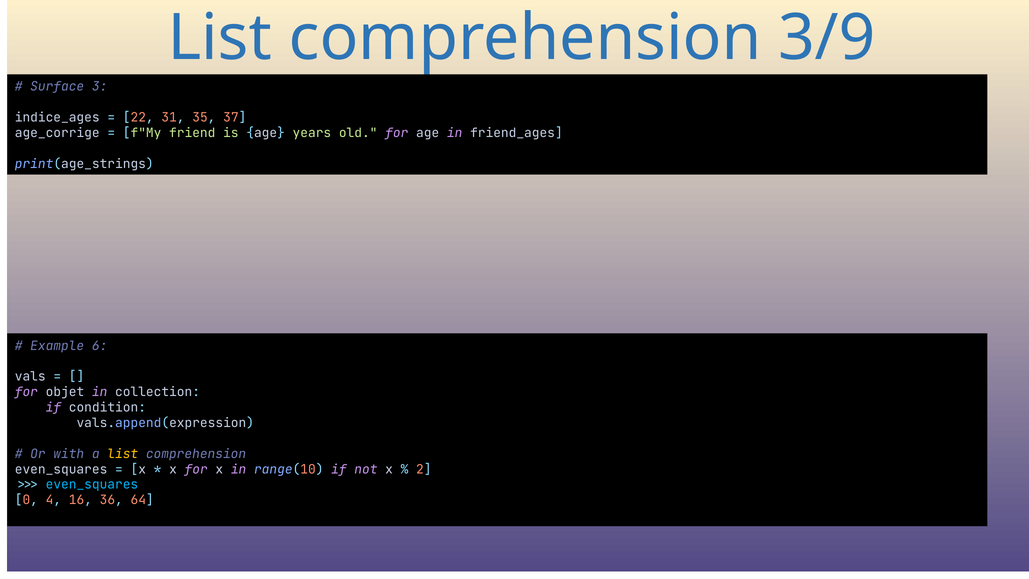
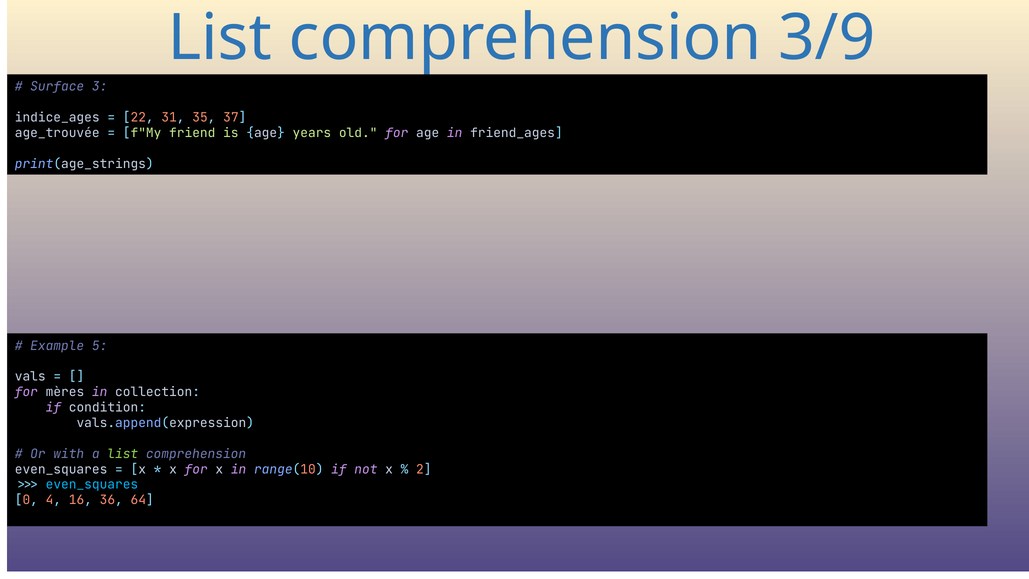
age_corrige: age_corrige -> age_trouvée (57, 133)
6: 6 -> 5 (100, 346)
objet: objet -> mères (65, 392)
list colour: yellow -> light green (123, 454)
